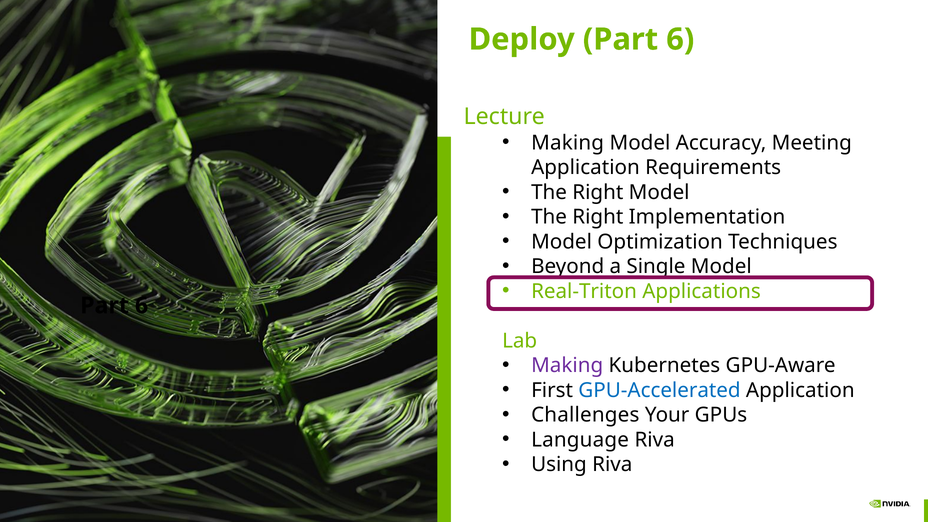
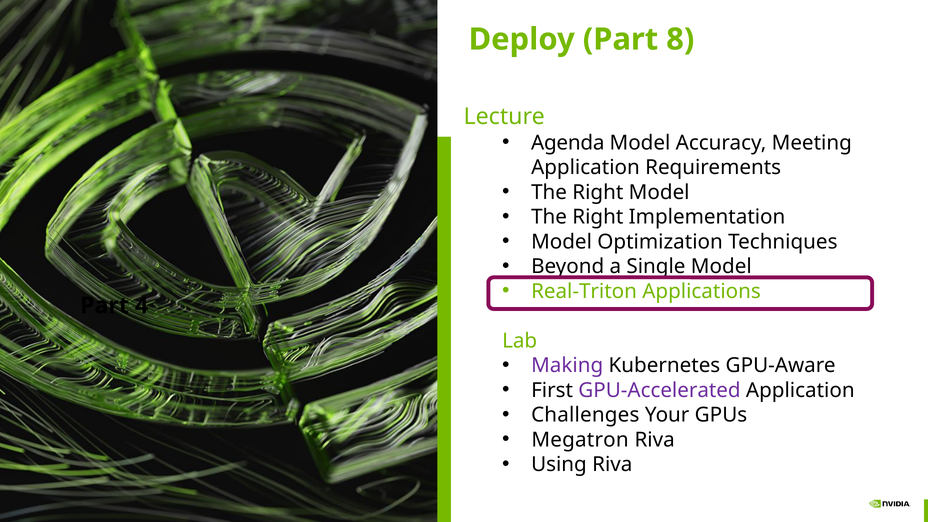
Deploy Part 6: 6 -> 8 (680, 39)
Making: Making -> Agenda (568, 143)
6: 6 -> 4 (142, 306)
GPU-Accelerated colour: blue -> purple (660, 390)
Language: Language -> Megatron (580, 440)
